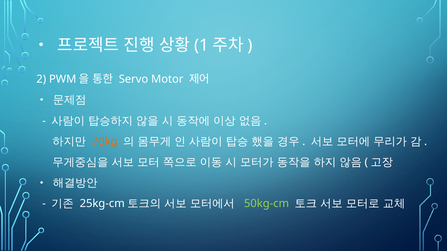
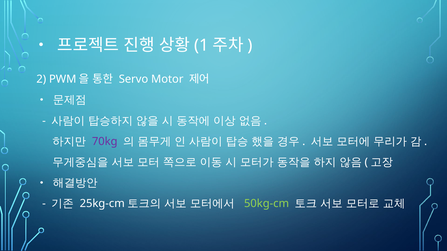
70kg colour: orange -> purple (105, 142)
